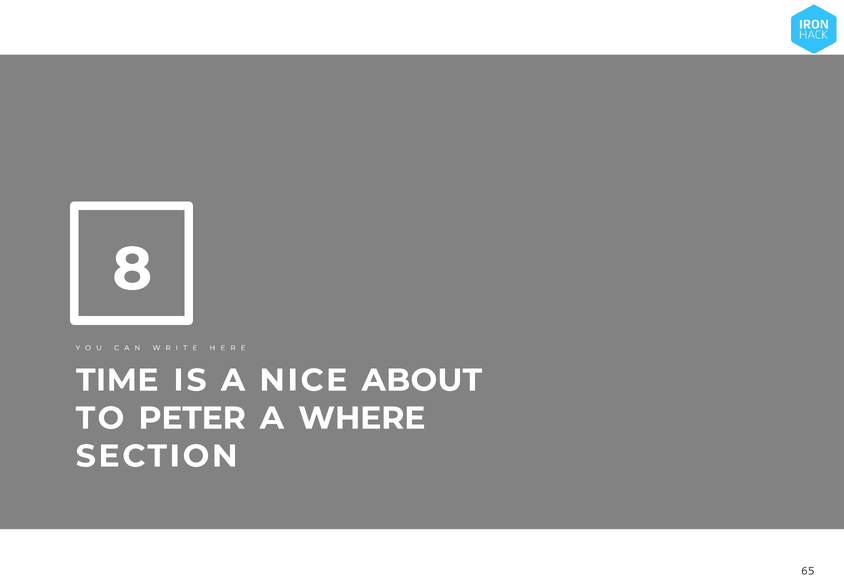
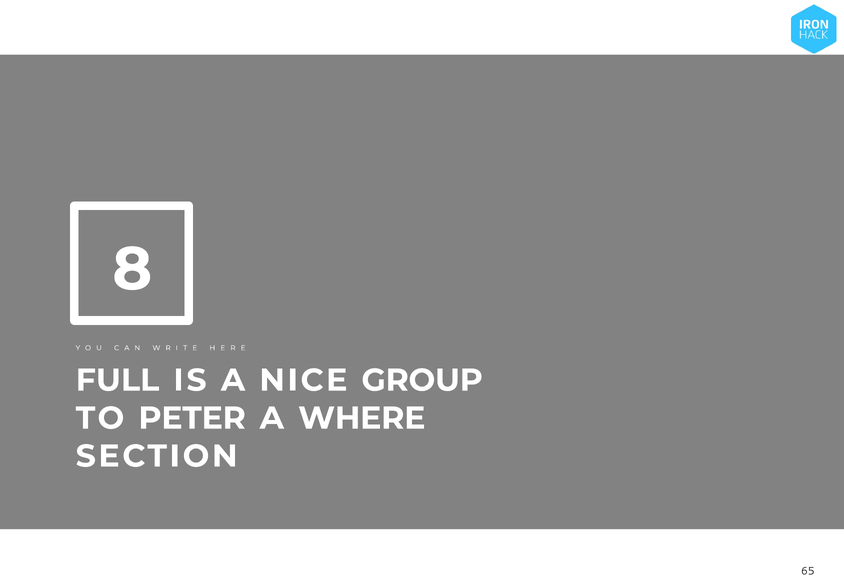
TIME: TIME -> FULL (117, 380)
ABOUT: ABOUT -> GROUP (422, 380)
